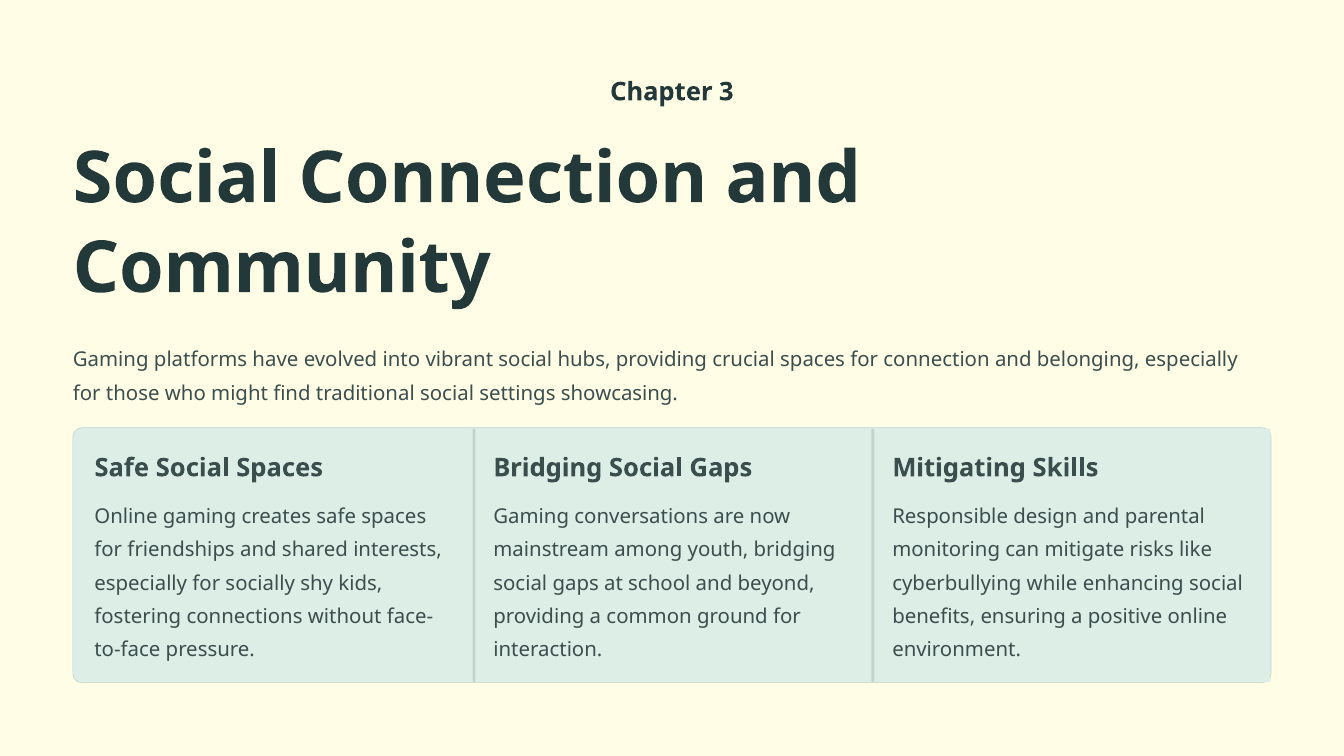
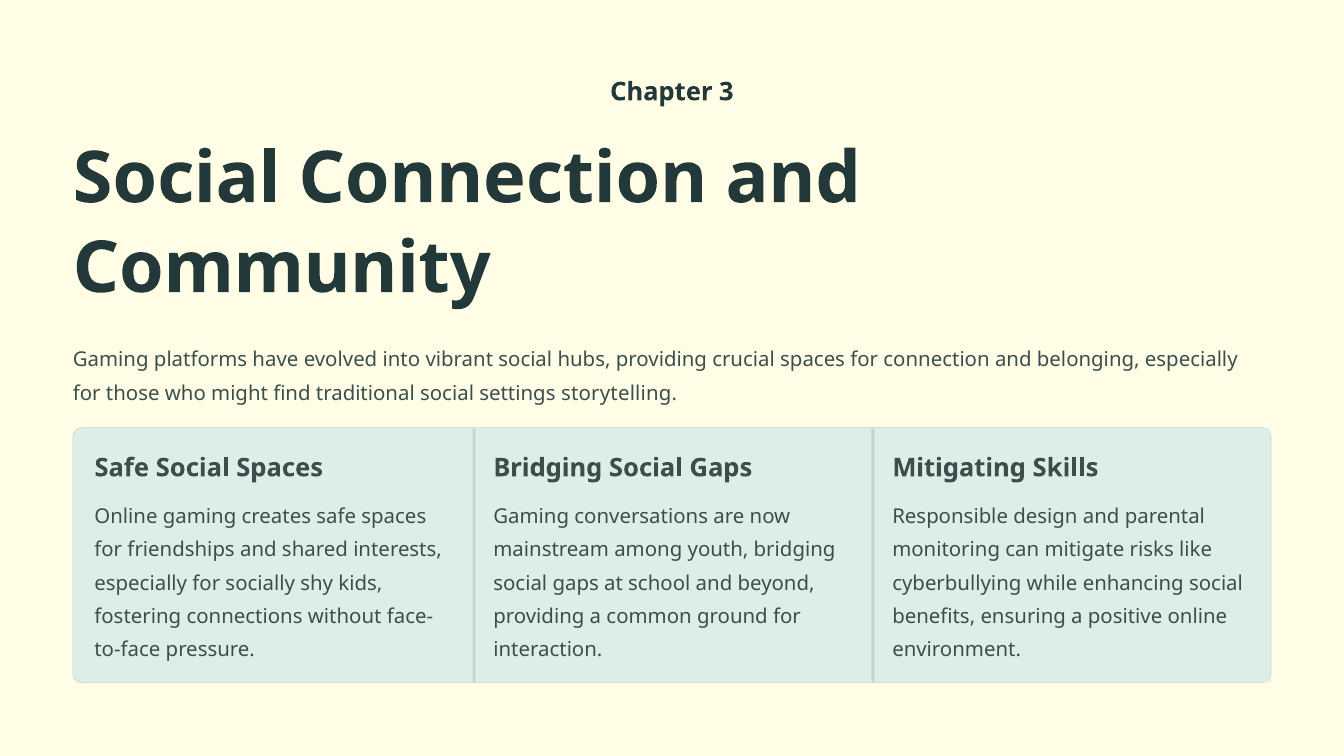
showcasing: showcasing -> storytelling (619, 393)
